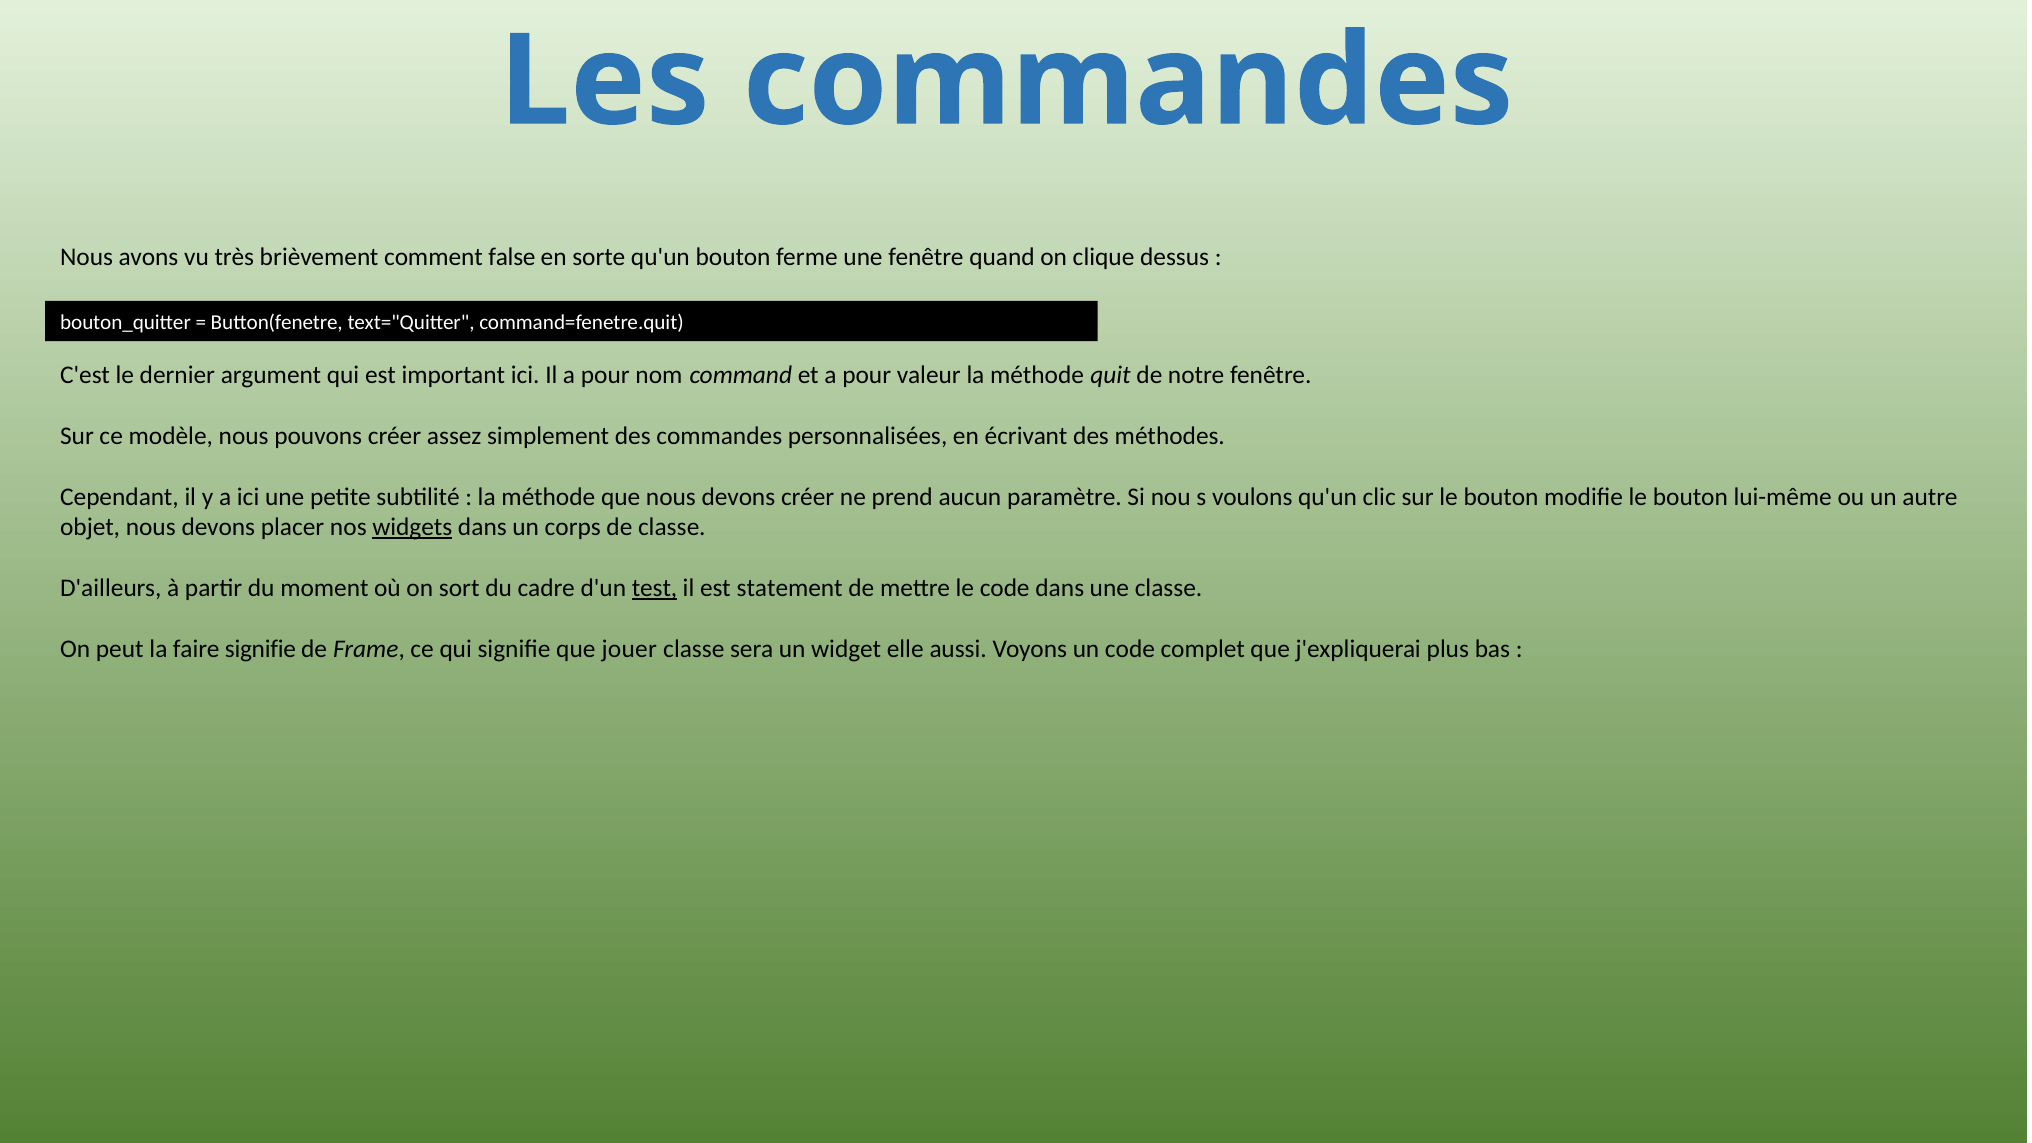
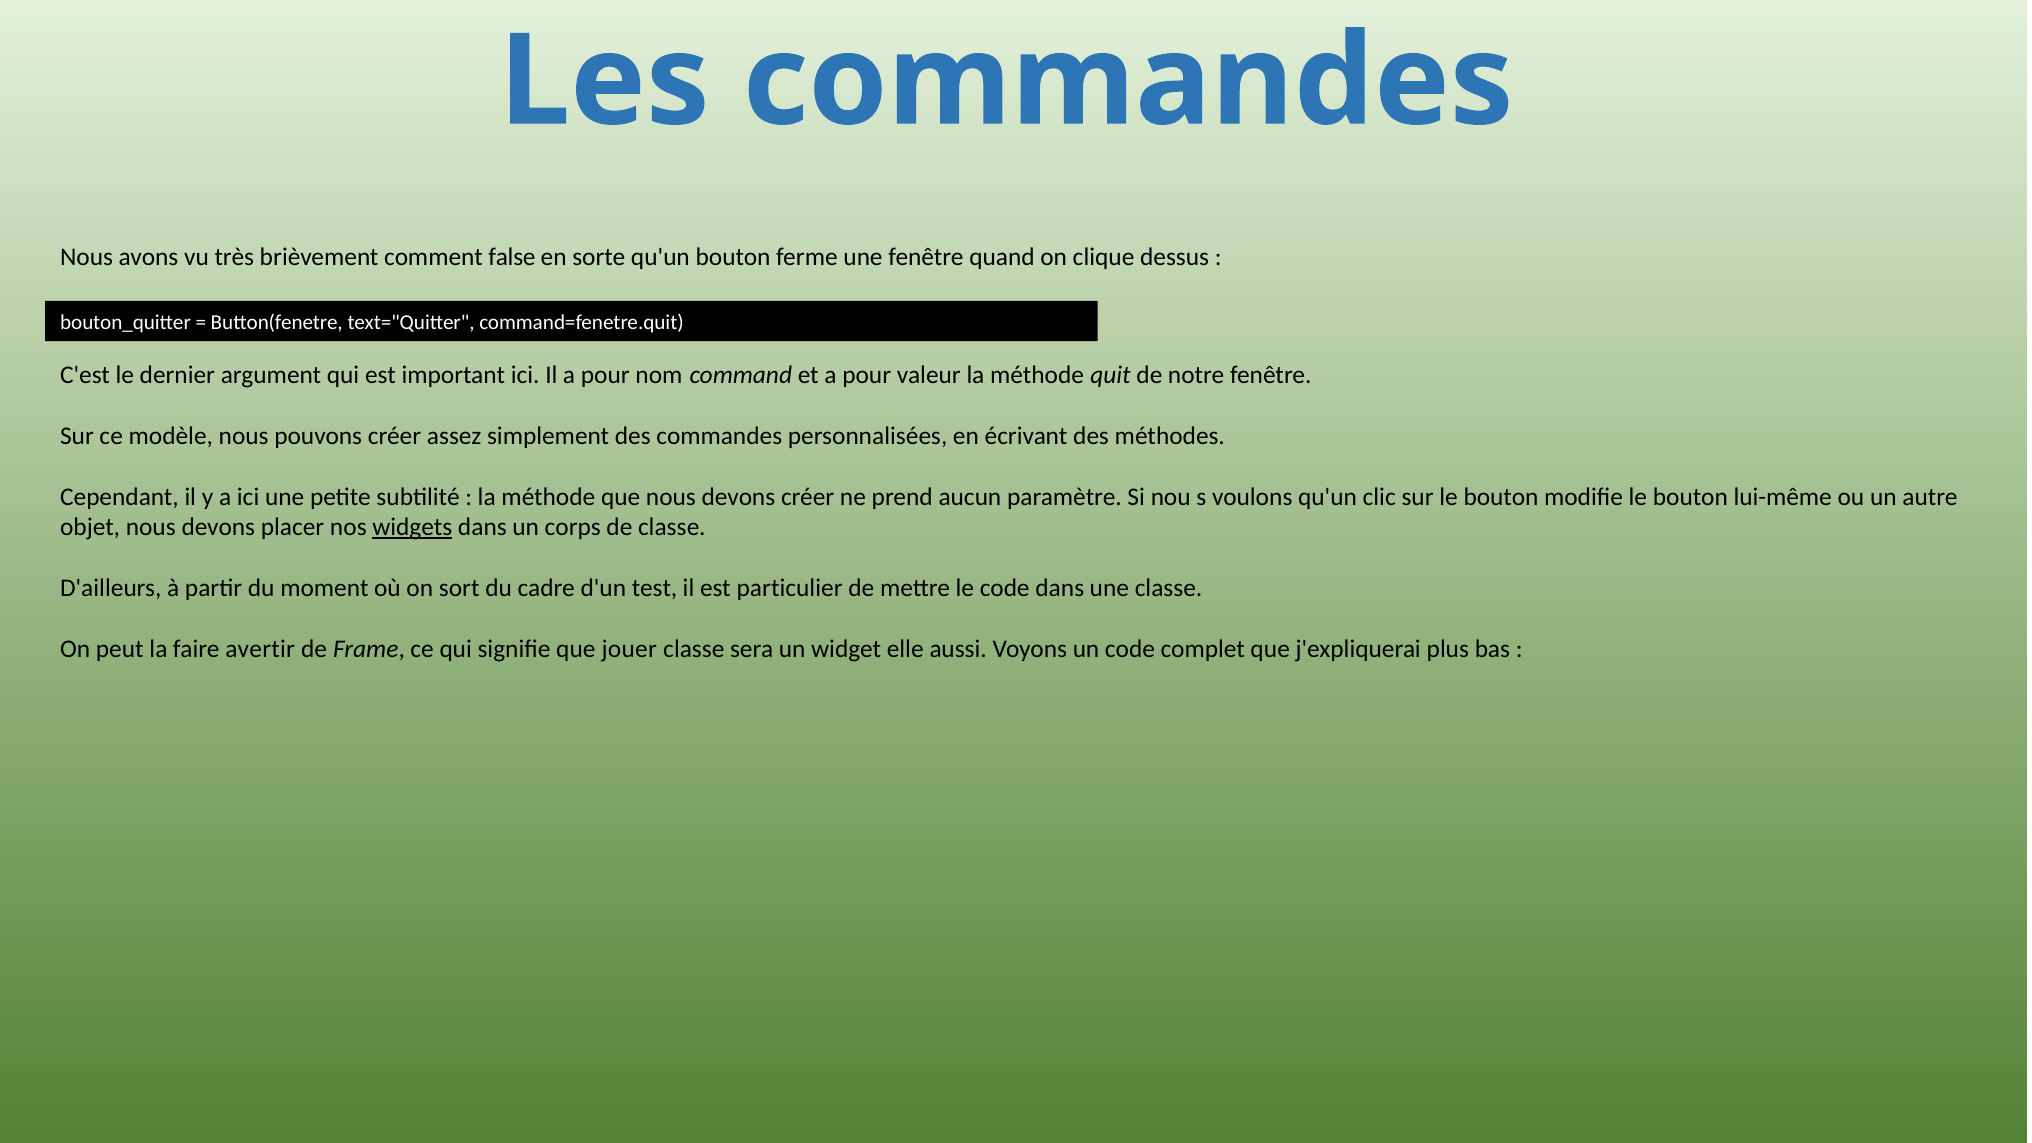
test underline: present -> none (654, 588)
statement: statement -> particulier (790, 588)
faire signifie: signifie -> avertir (260, 649)
